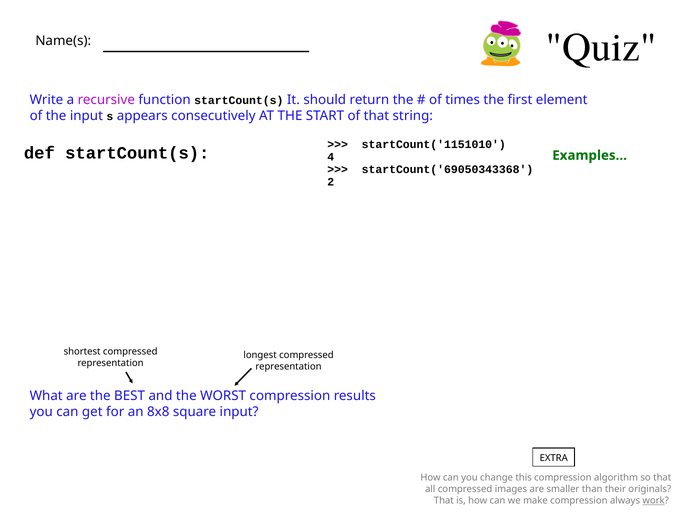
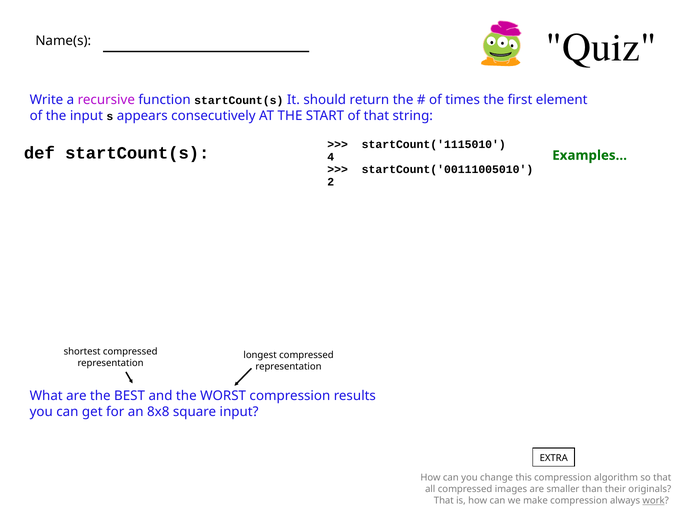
startCount('1151010: startCount('1151010 -> startCount('1115010 (434, 144)
startCount('69050343368: startCount('69050343368 -> startCount('00111005010 (447, 170)
